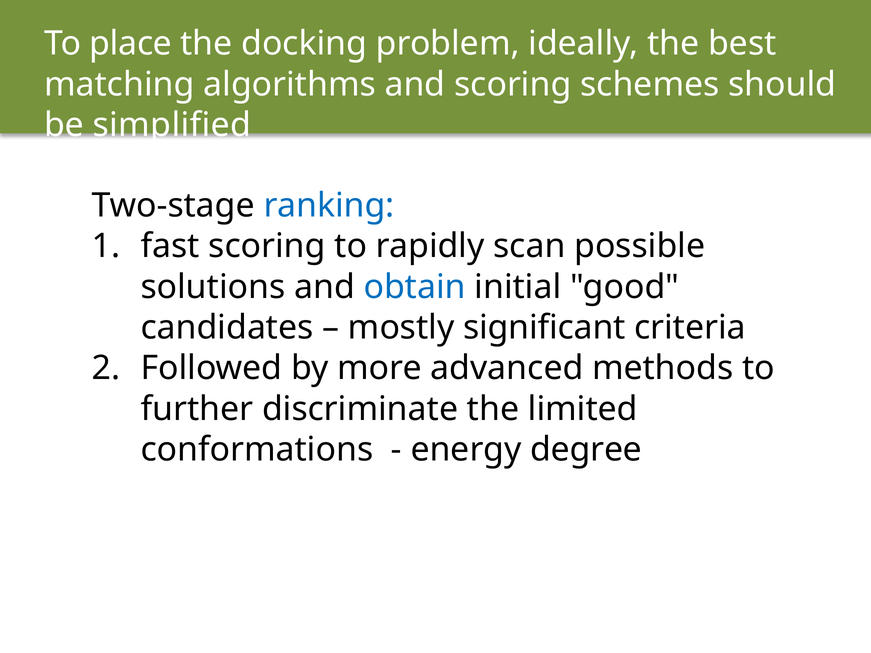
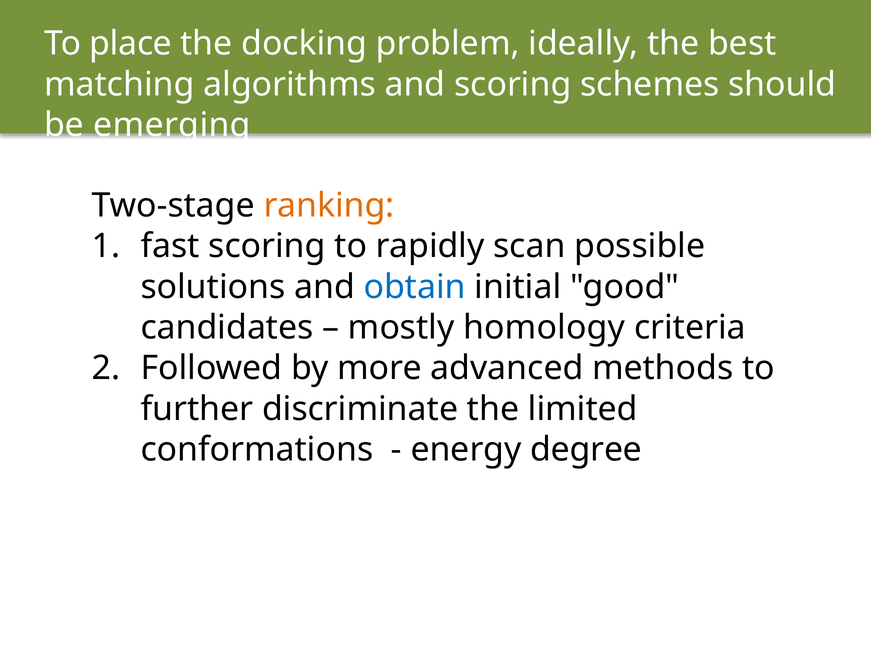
simplified: simplified -> emerging (172, 125)
ranking colour: blue -> orange (329, 206)
significant: significant -> homology (544, 328)
